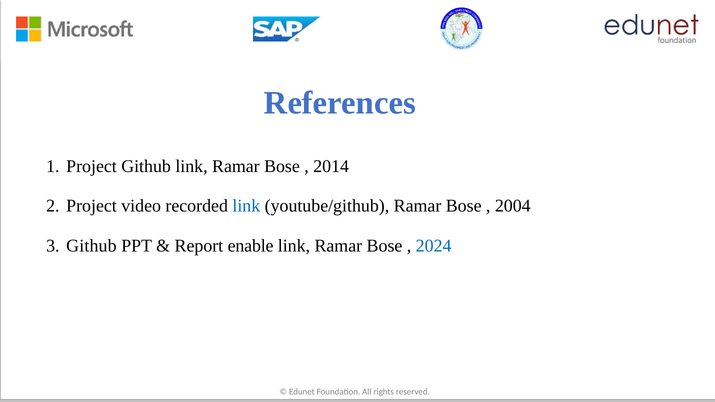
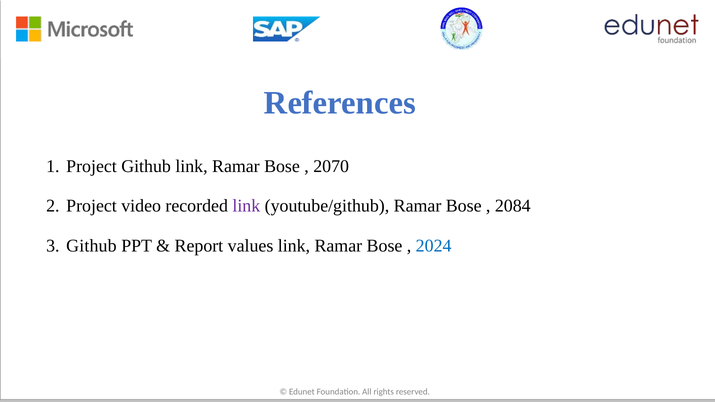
2014: 2014 -> 2070 (331, 167)
link colour: blue -> purple (246, 206)
2004: 2004 -> 2084 (513, 206)
enable: enable -> values (251, 246)
